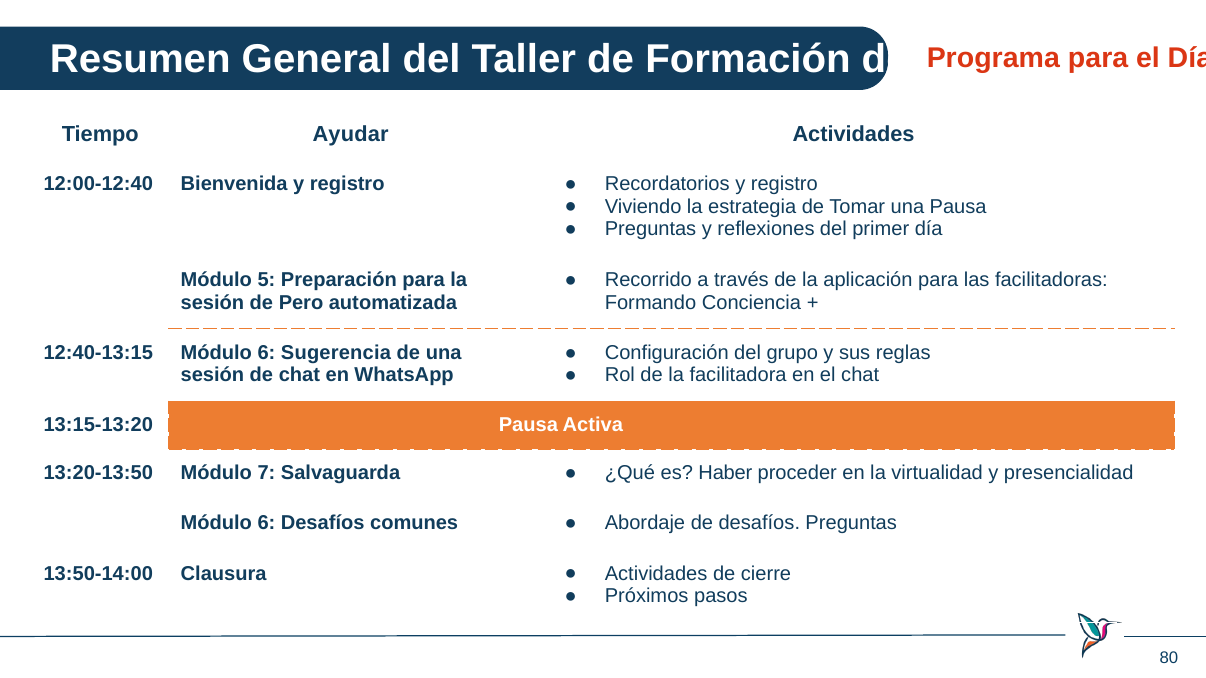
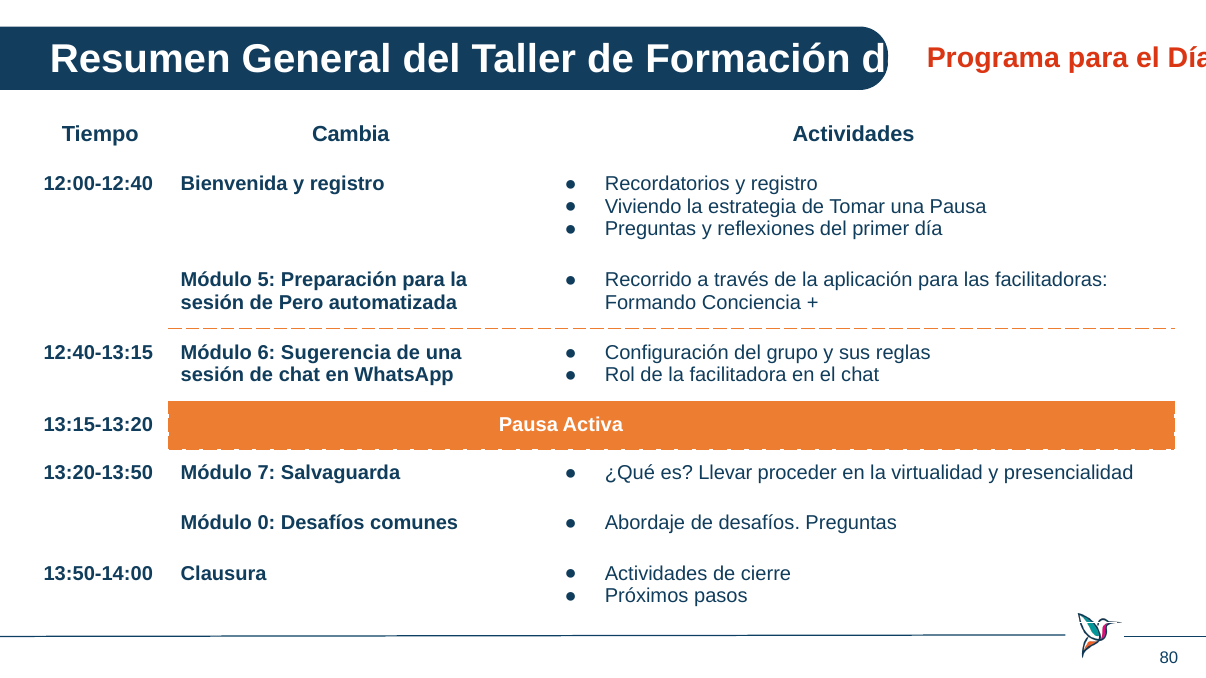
Ayudar: Ayudar -> Cambia (351, 135)
Haber: Haber -> Llevar (725, 473)
6: 6 -> 0 (266, 524)
